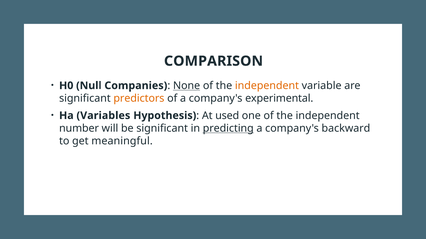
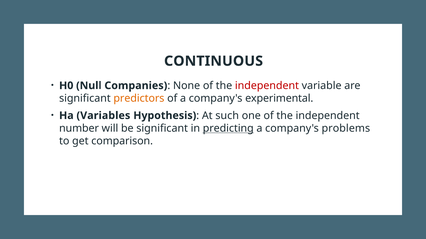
COMPARISON: COMPARISON -> CONTINUOUS (214, 61)
None underline: present -> none (187, 86)
independent colour: orange -> red (267, 86)
used: used -> such (227, 116)
backward: backward -> problems (346, 129)
meaningful: meaningful -> comparison (122, 141)
